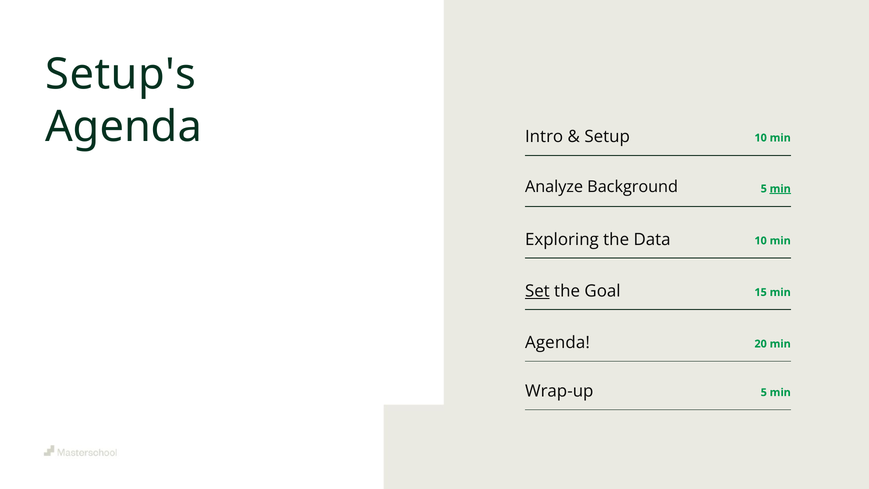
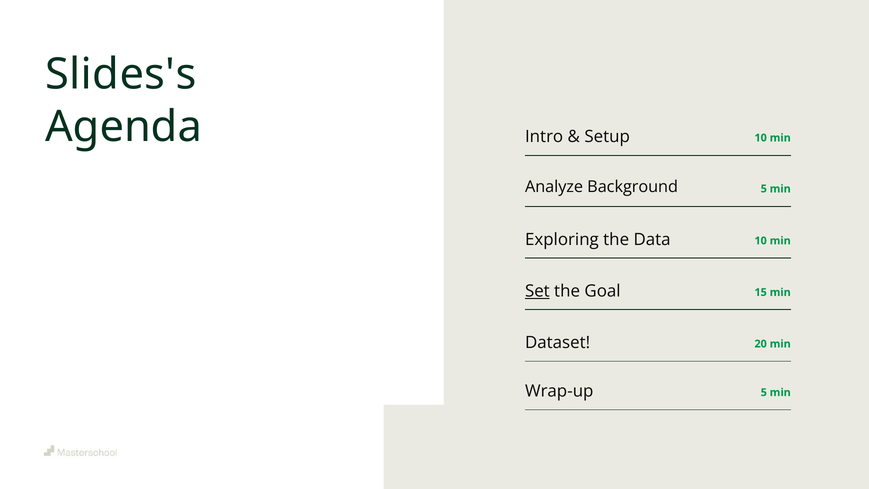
Setup's: Setup's -> Slides's (121, 75)
min underline: present -> none (780, 189)
Agenda: Agenda -> Dataset (558, 343)
